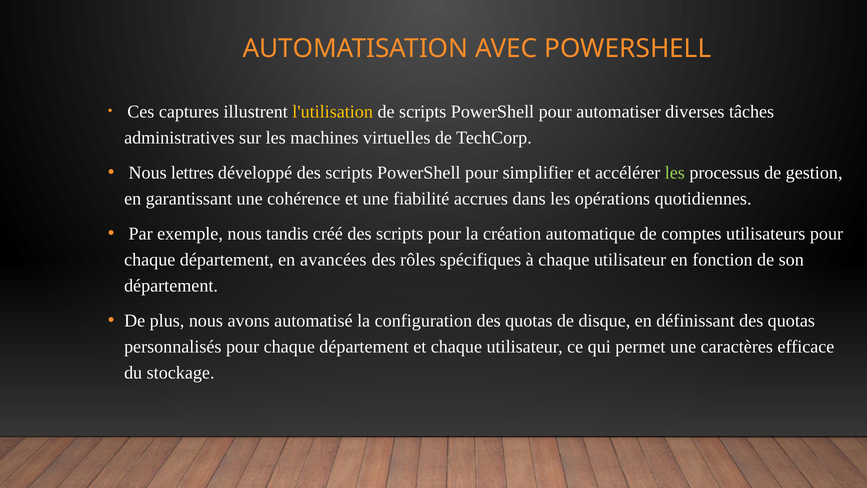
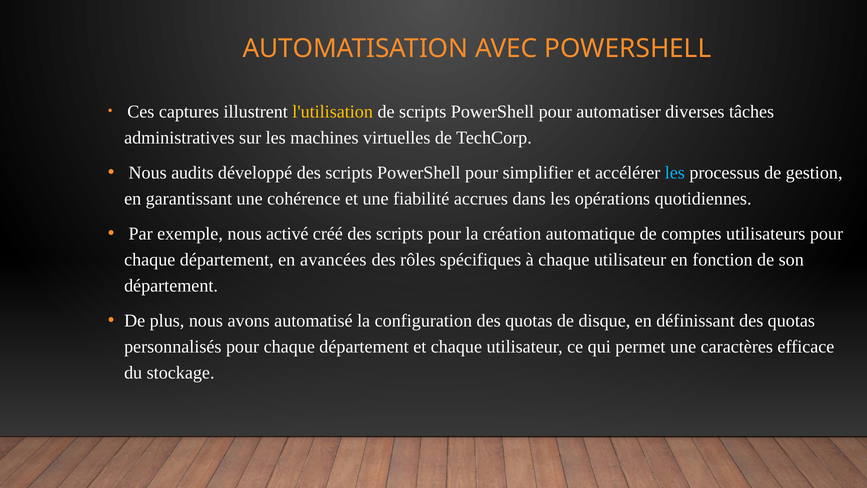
lettres: lettres -> audits (192, 173)
les colour: light green -> light blue (675, 173)
tandis: tandis -> activé (287, 234)
